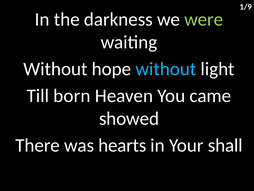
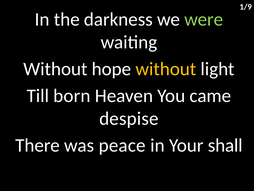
without colour: light blue -> yellow (166, 69)
showed: showed -> despise (129, 118)
hearts: hearts -> peace (122, 145)
